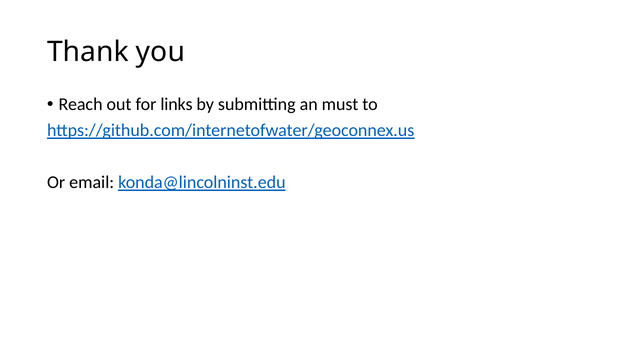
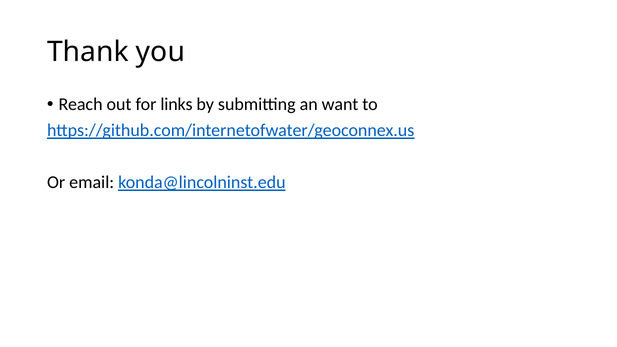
must: must -> want (340, 104)
